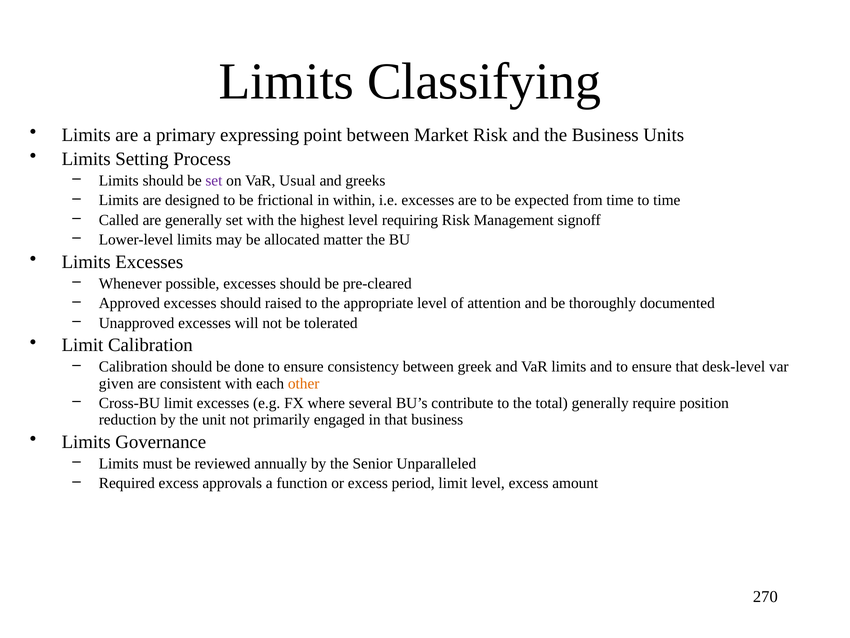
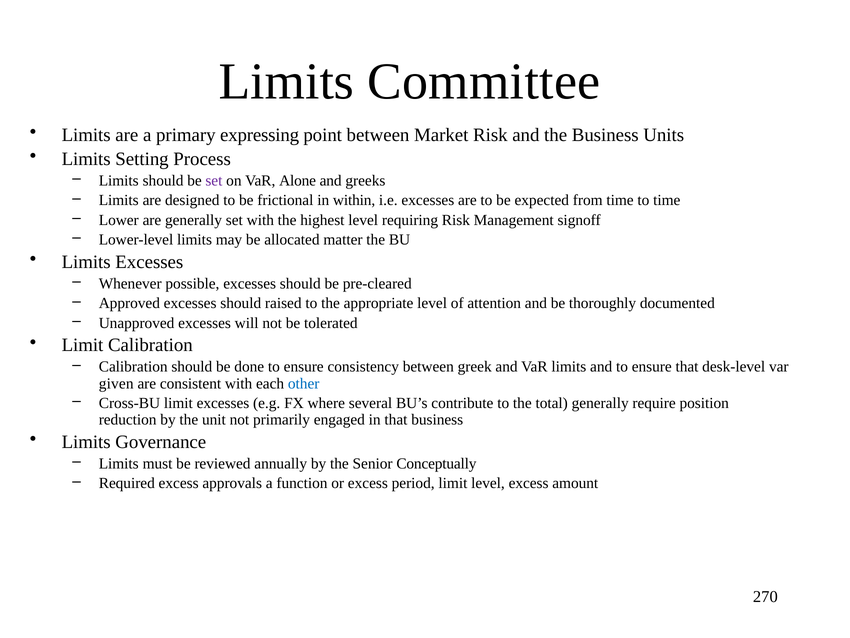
Classifying: Classifying -> Committee (484, 82)
Usual: Usual -> Alone (298, 180)
Called: Called -> Lower (119, 220)
other colour: orange -> blue (304, 383)
Unparalleled: Unparalleled -> Conceptually (436, 463)
